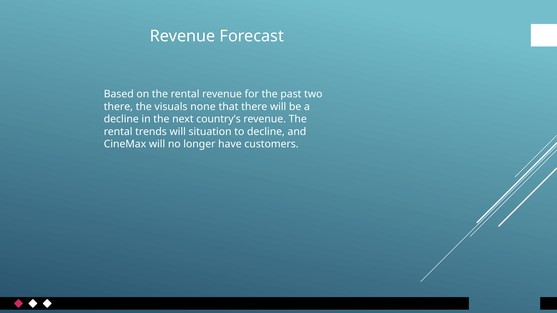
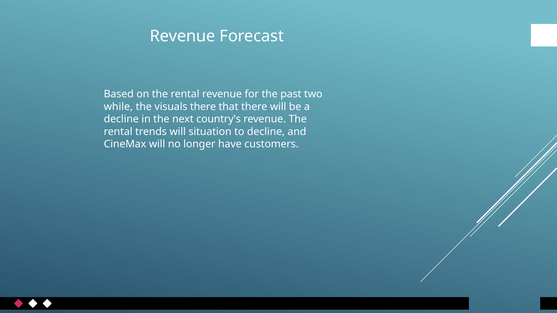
there: there -> while (118, 107)
visuals none: none -> there (203, 107)
